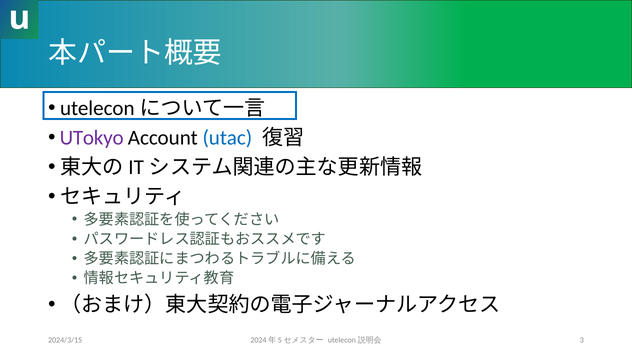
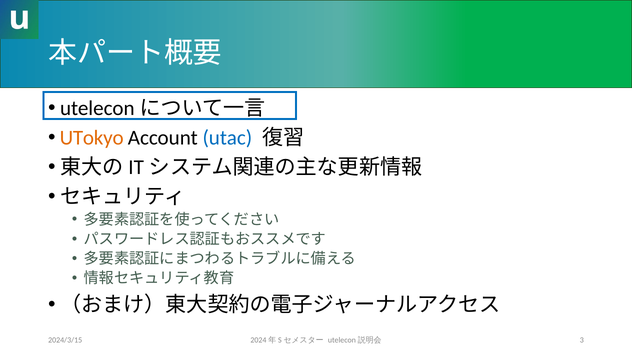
UTokyo colour: purple -> orange (92, 138)
